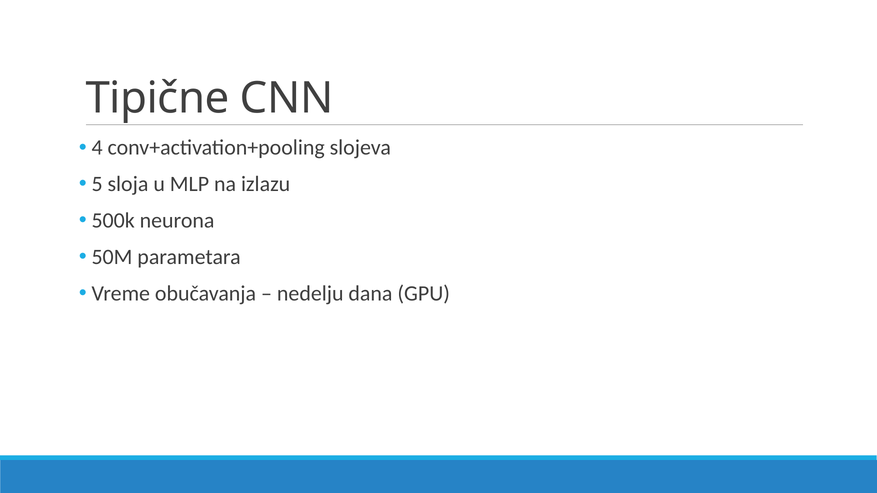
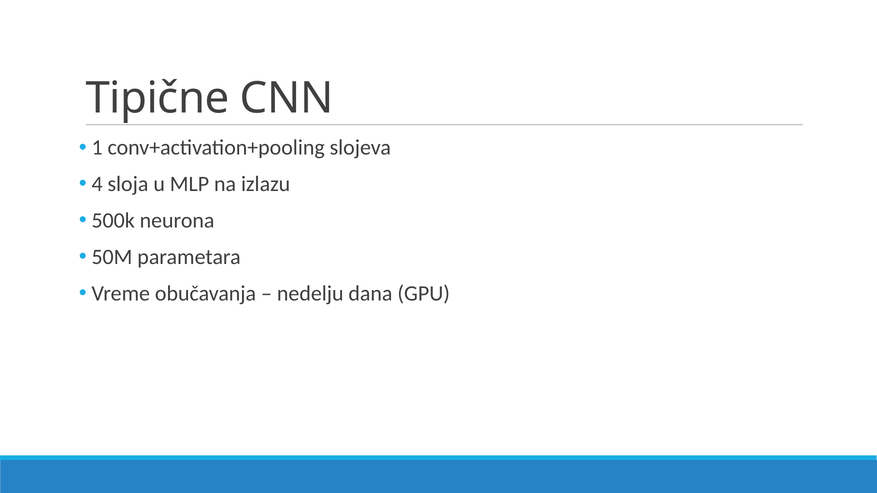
4: 4 -> 1 (97, 148)
5: 5 -> 4 (97, 184)
